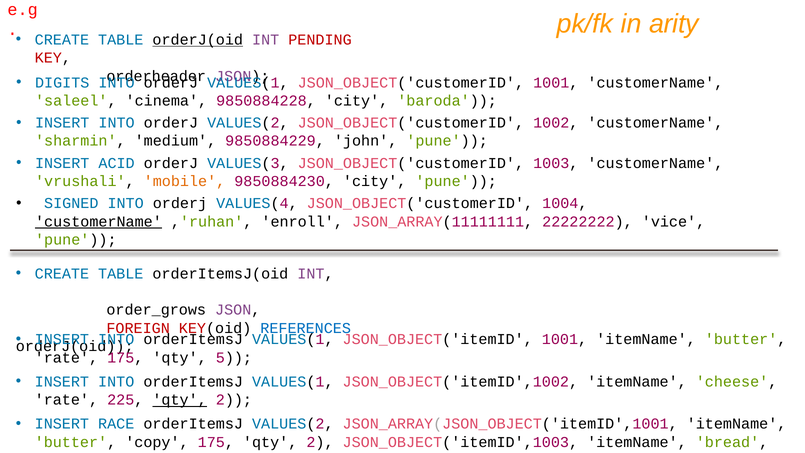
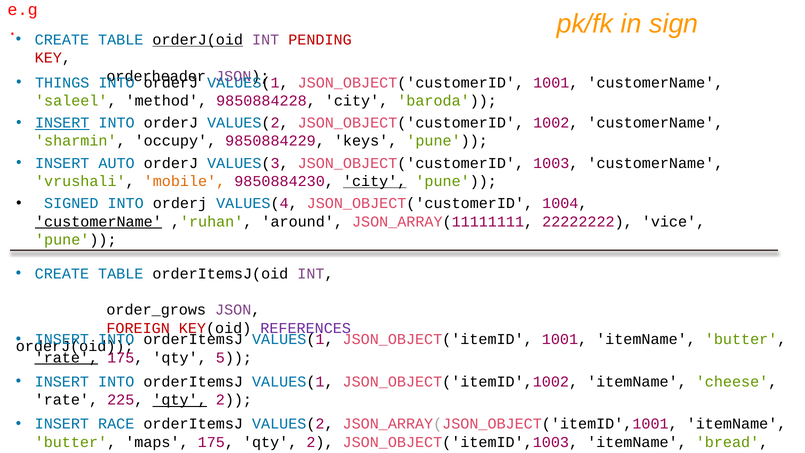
arity: arity -> sign (674, 24)
DIGITS: DIGITS -> THINGS (62, 83)
cinema: cinema -> method (166, 101)
INSERT underline: none -> present (62, 123)
medium: medium -> occupy (175, 141)
john: john -> keys (366, 141)
ACID: ACID -> AUTO (117, 163)
city underline: none -> present (375, 181)
enroll: enroll -> around (302, 221)
REFERENCES colour: blue -> purple (306, 328)
rate underline: none -> present (66, 357)
copy: copy -> maps (157, 442)
